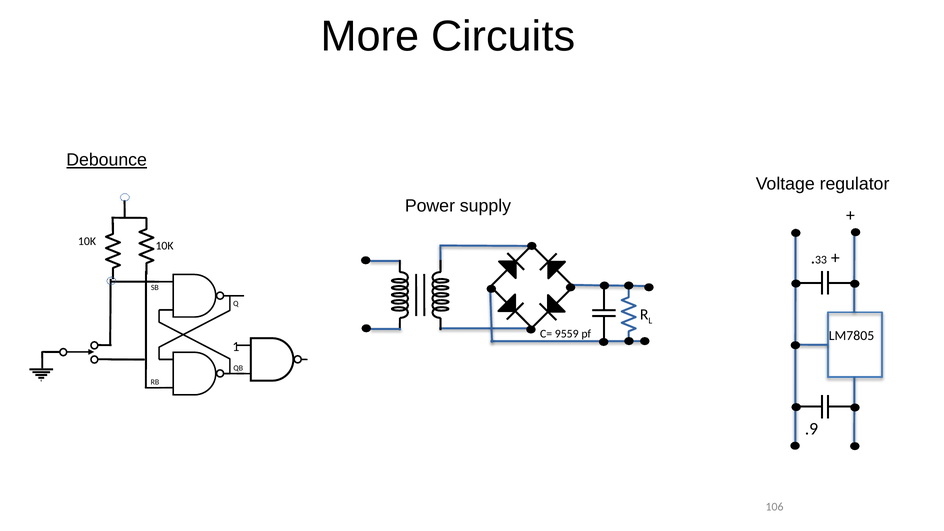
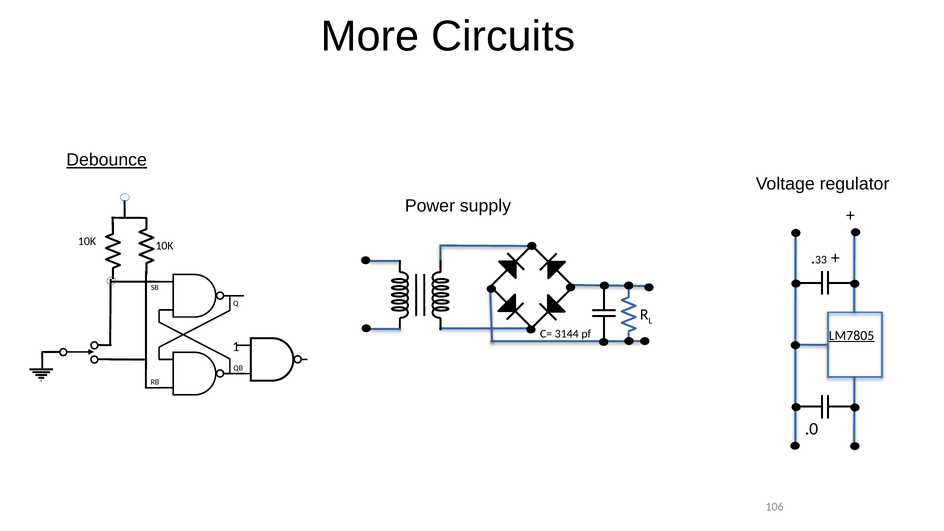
9559: 9559 -> 3144 (567, 334)
LM7805 underline: none -> present (852, 336)
.9: .9 -> .0 (812, 429)
